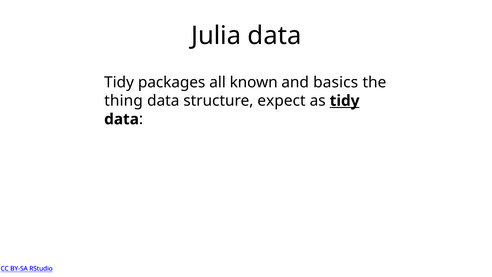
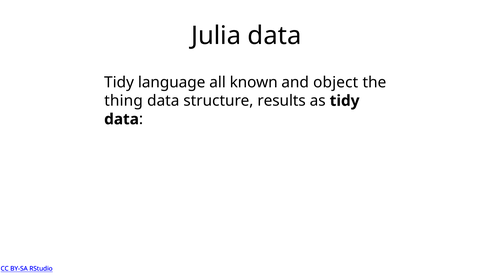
packages: packages -> language (172, 82)
basics: basics -> object (336, 82)
expect: expect -> results (282, 101)
tidy underline: present -> none (345, 101)
